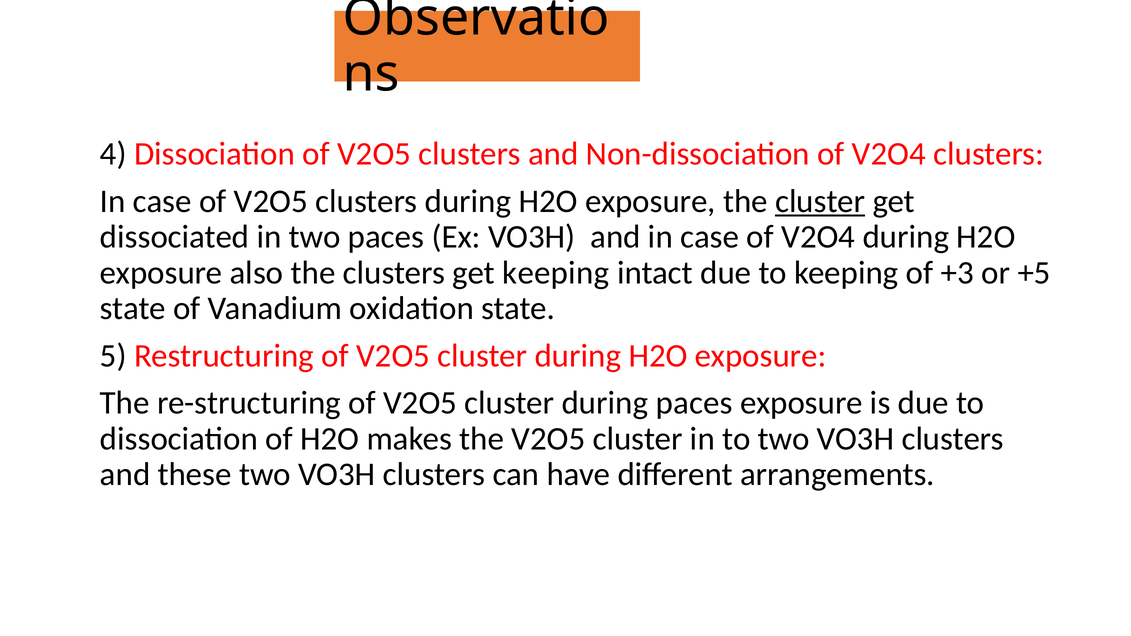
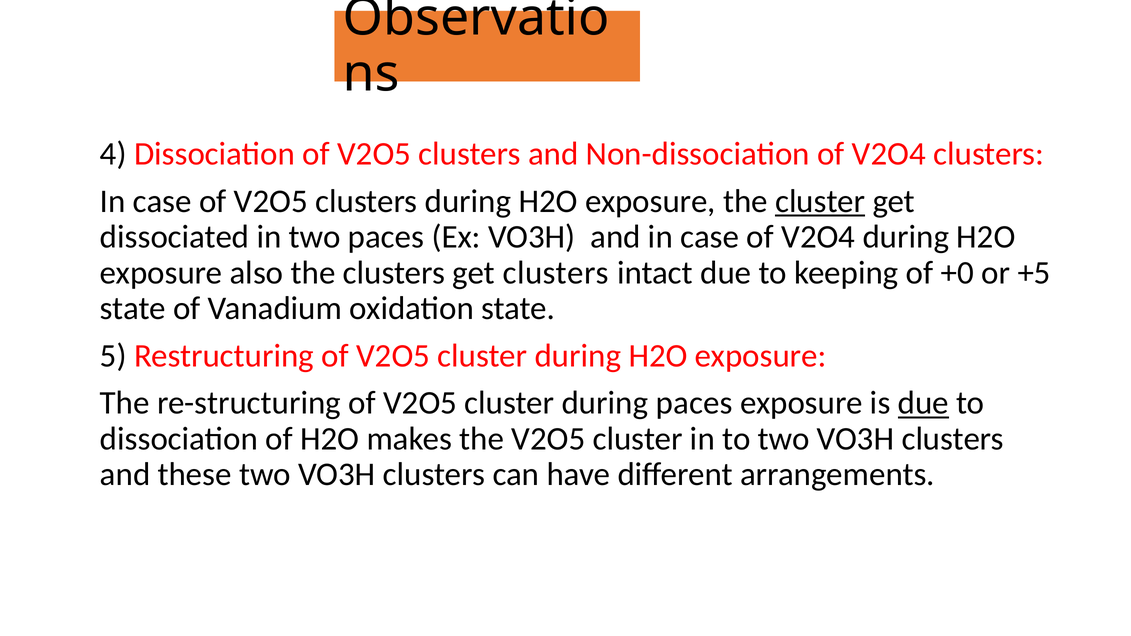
get keeping: keeping -> clusters (556, 273)
+3: +3 -> +0 (957, 273)
due underline: none -> present (923, 403)
